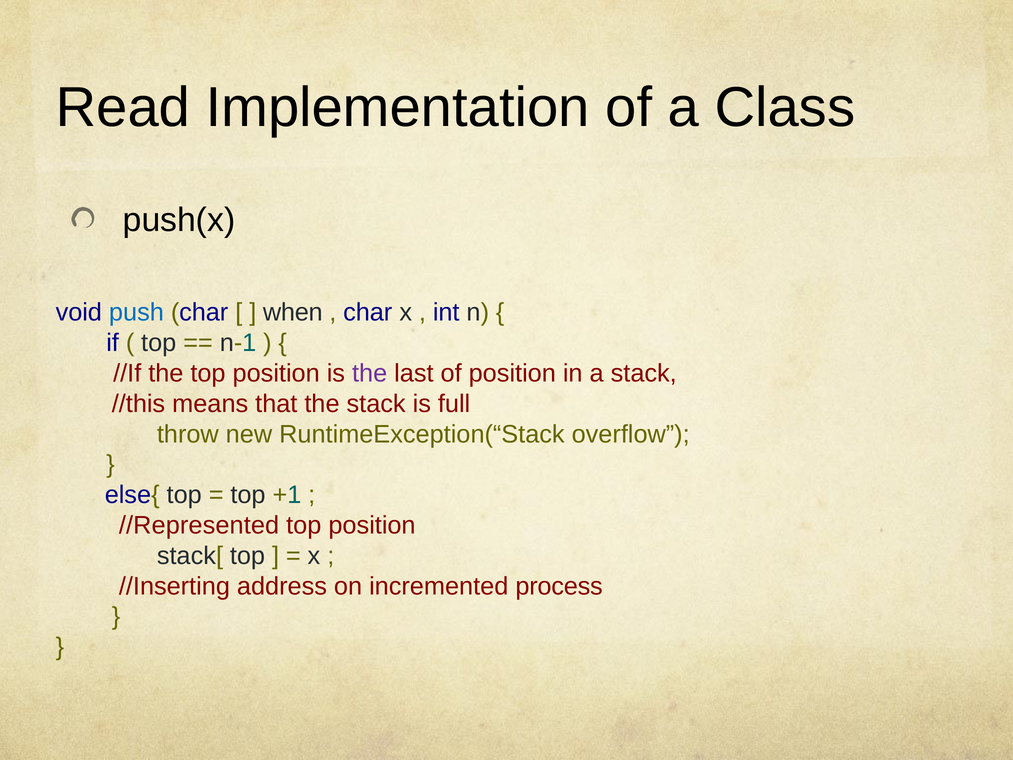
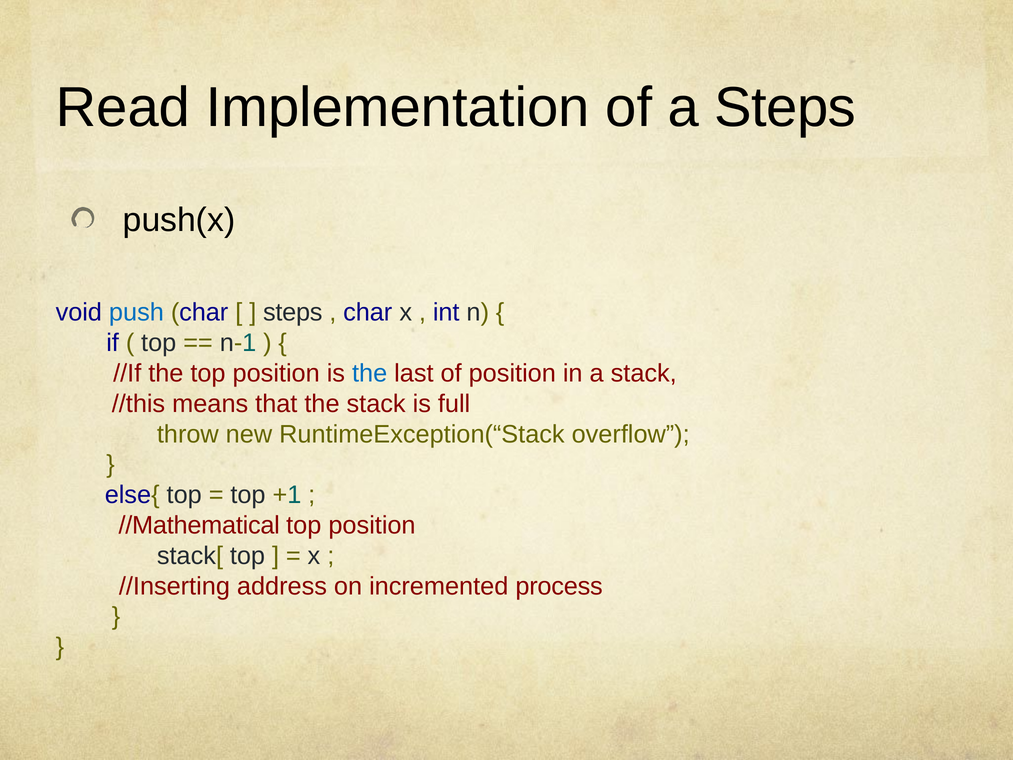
a Class: Class -> Steps (785, 108)
when: when -> steps (293, 312)
the colour: purple -> blue (370, 373)
//Represented: //Represented -> //Mathematical (199, 525)
